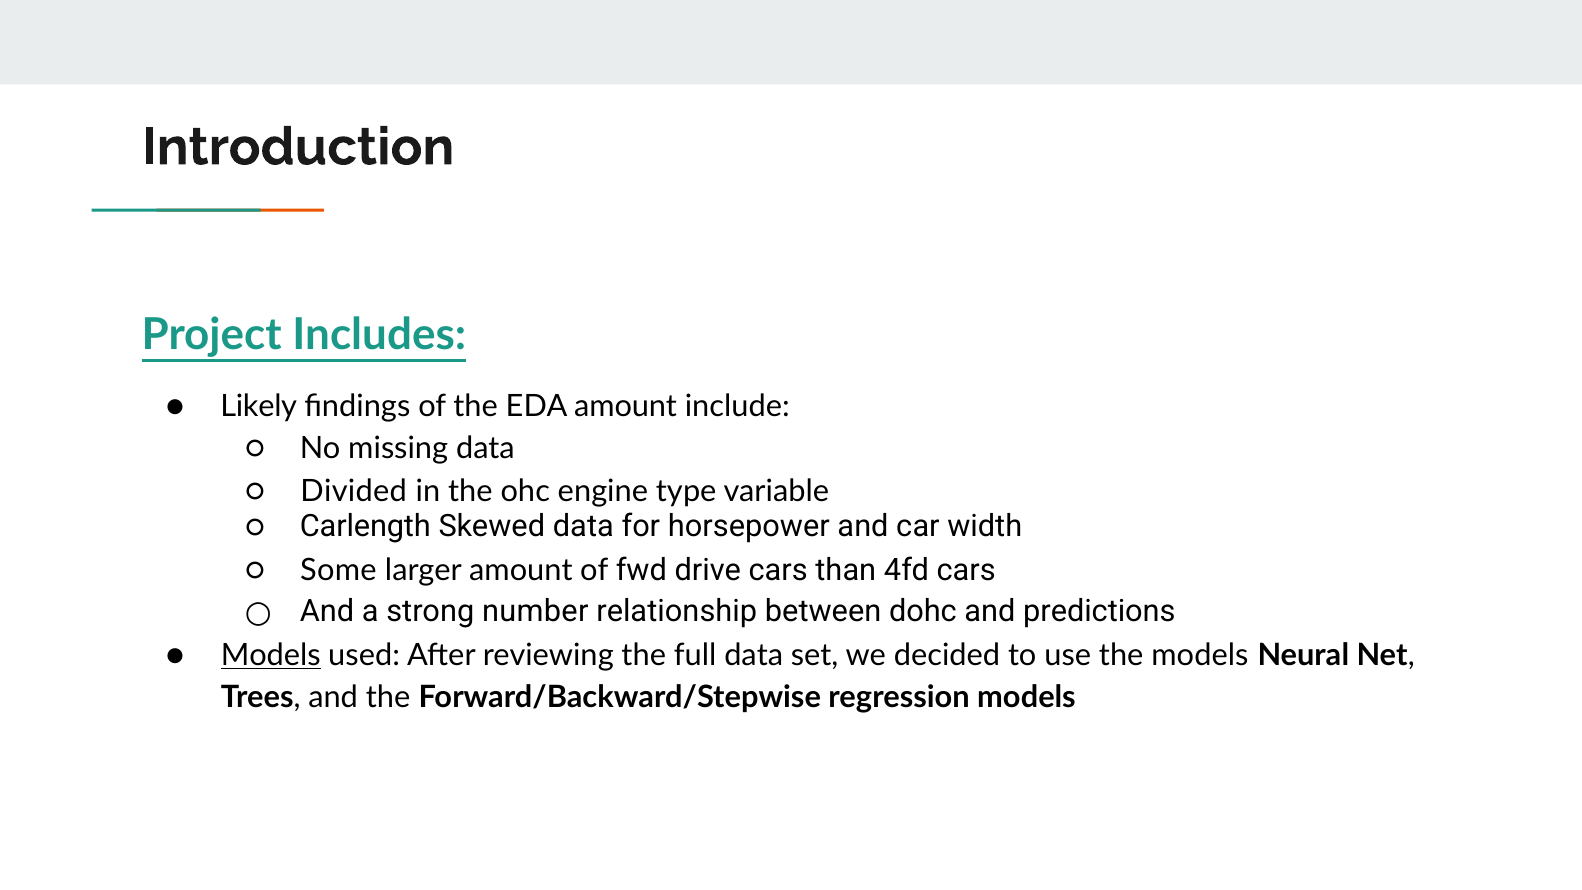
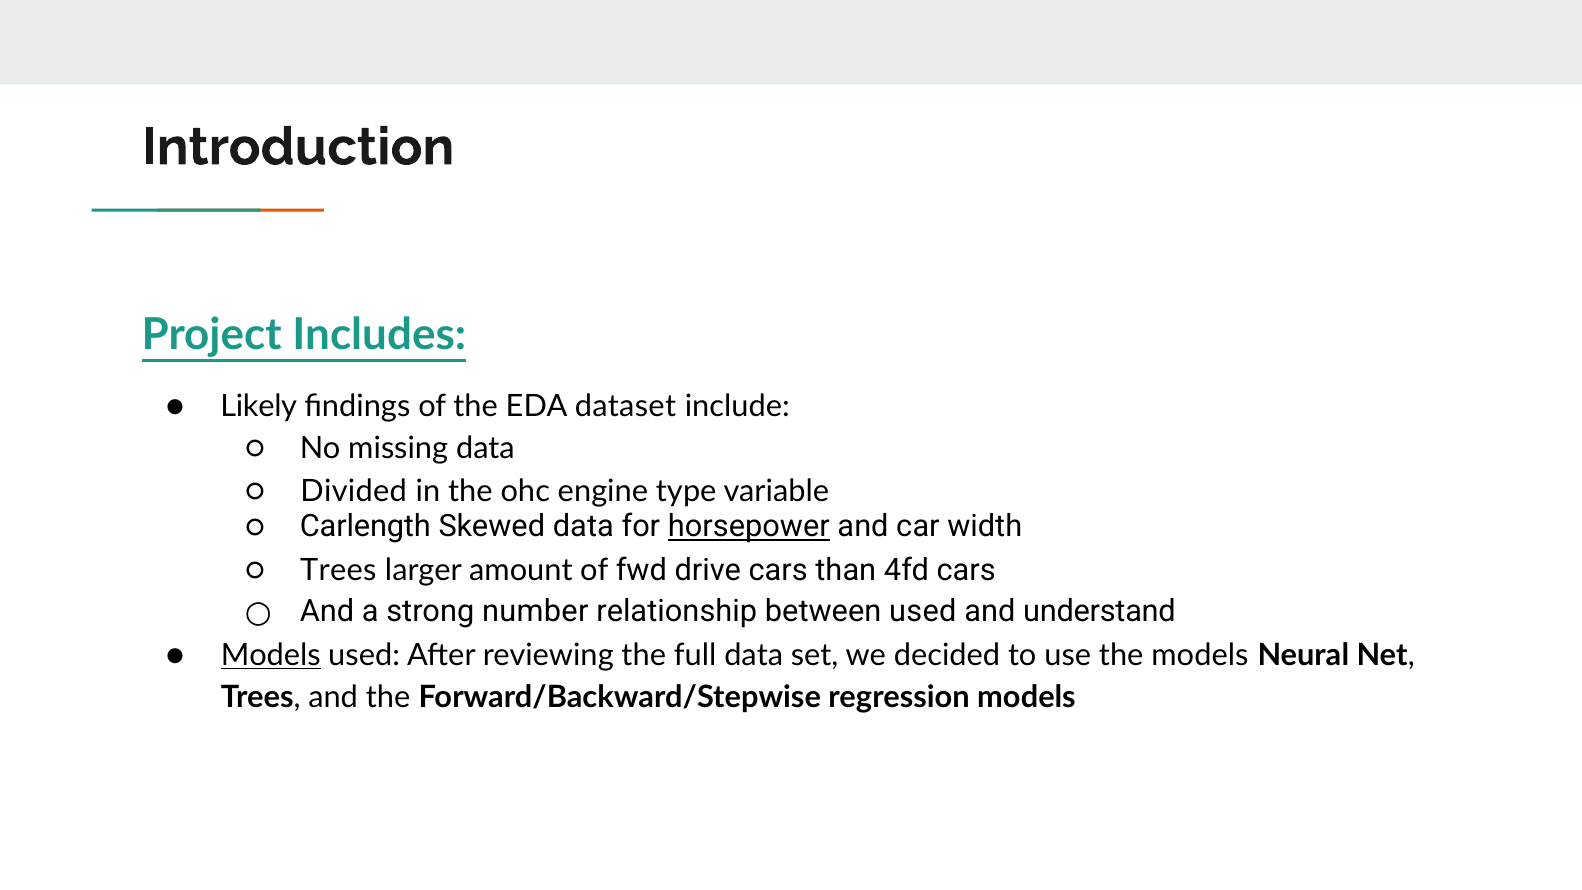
EDA amount: amount -> dataset (625, 406)
horsepower underline: none -> present (749, 526)
Some: Some -> Trees (338, 570)
between dohc: dohc -> used (923, 612)
predictions: predictions -> understand (1099, 612)
